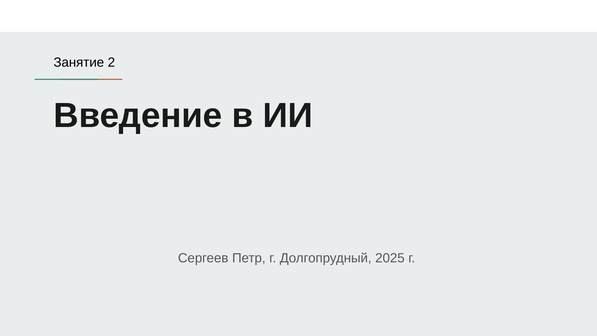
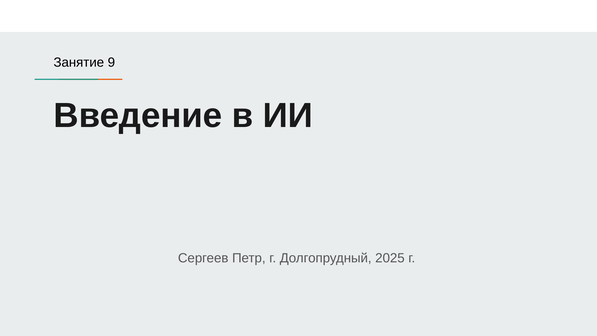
2: 2 -> 9 (111, 62)
